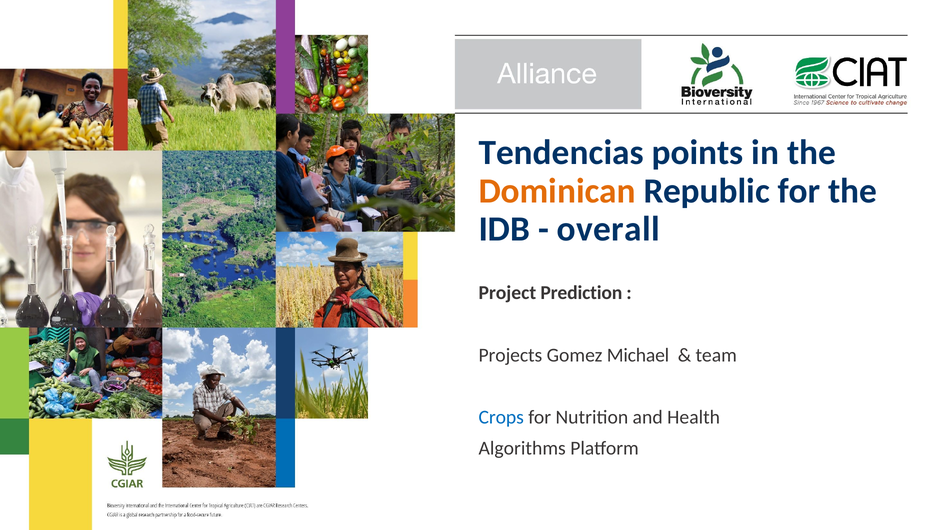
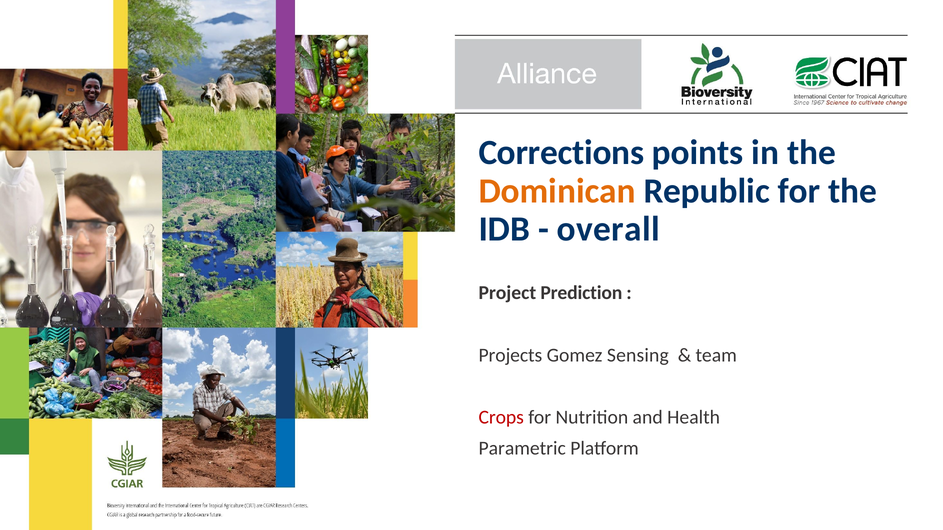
Tendencias: Tendencias -> Corrections (561, 153)
Michael: Michael -> Sensing (638, 355)
Crops colour: blue -> red (501, 417)
Algorithms: Algorithms -> Parametric (522, 448)
